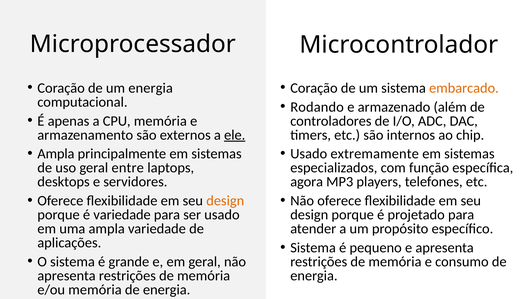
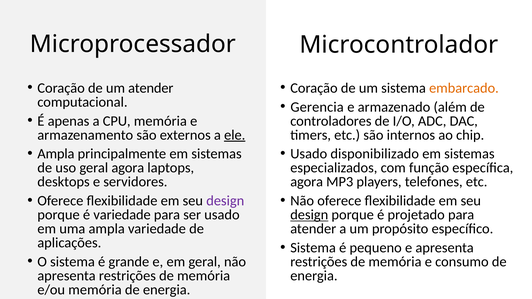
um energia: energia -> atender (151, 88)
Rodando: Rodando -> Gerencia (317, 107)
extremamente: extremamente -> disponibilizado (375, 154)
geral entre: entre -> agora (128, 168)
design colour: orange -> purple (225, 201)
design underline: none -> present (309, 215)
